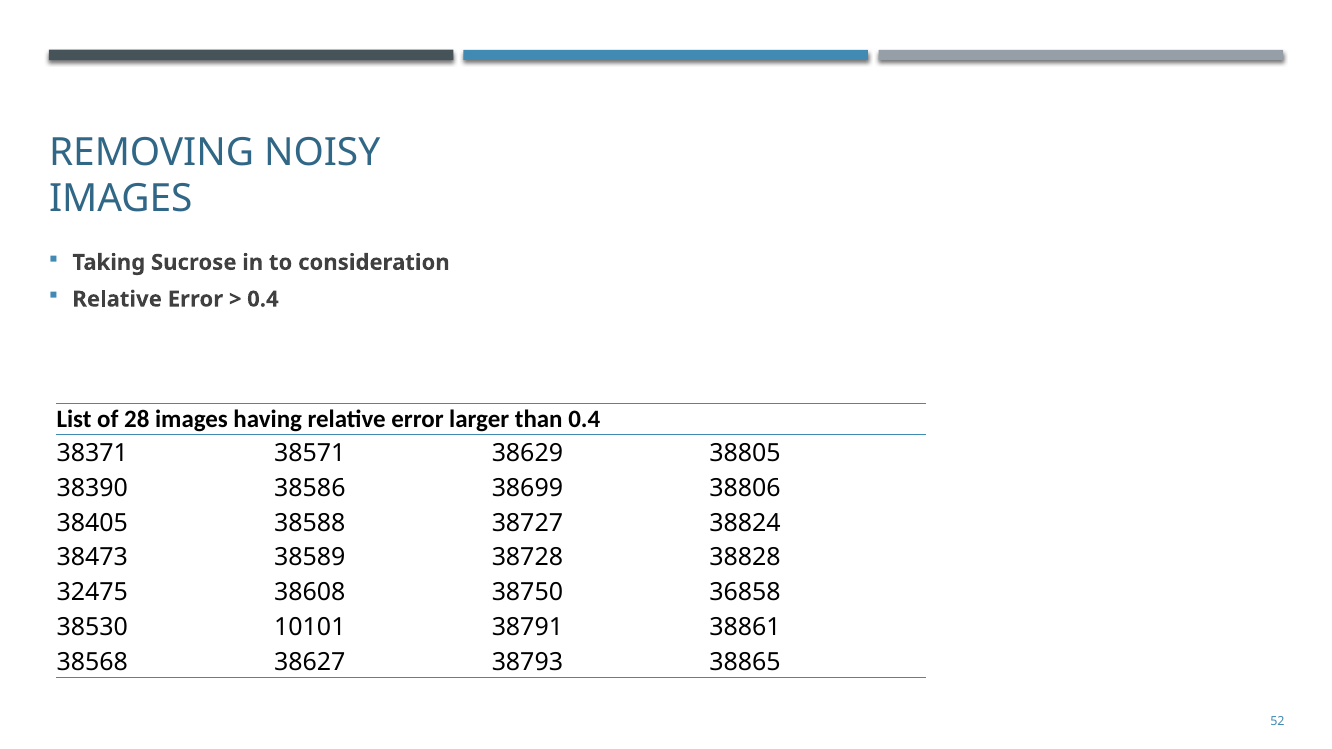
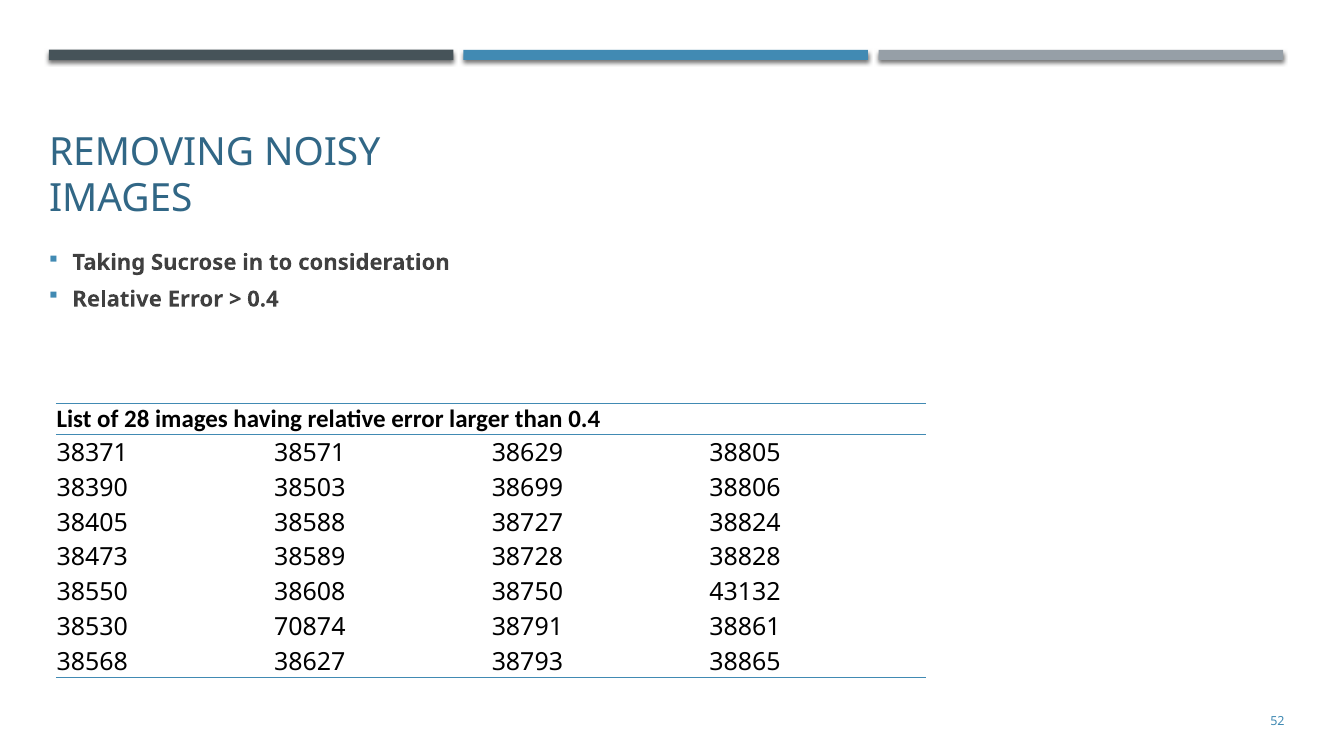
38586: 38586 -> 38503 (310, 489)
32475: 32475 -> 38550 (92, 593)
36858: 36858 -> 43132 (745, 593)
10101: 10101 -> 70874 (310, 627)
